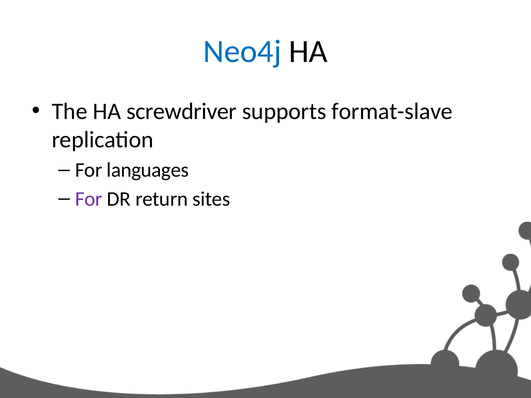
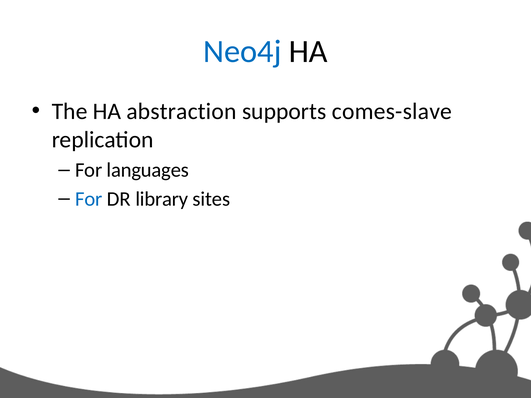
screwdriver: screwdriver -> abstraction (181, 111)
format-slave: format-slave -> comes-slave (392, 111)
For colour: purple -> blue (89, 199)
return: return -> library (162, 199)
